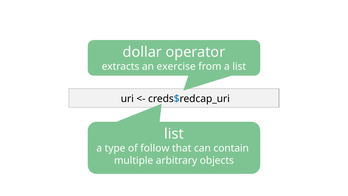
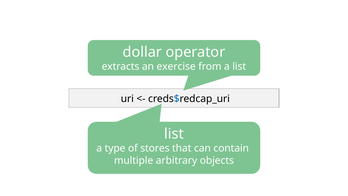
follow: follow -> stores (155, 148)
